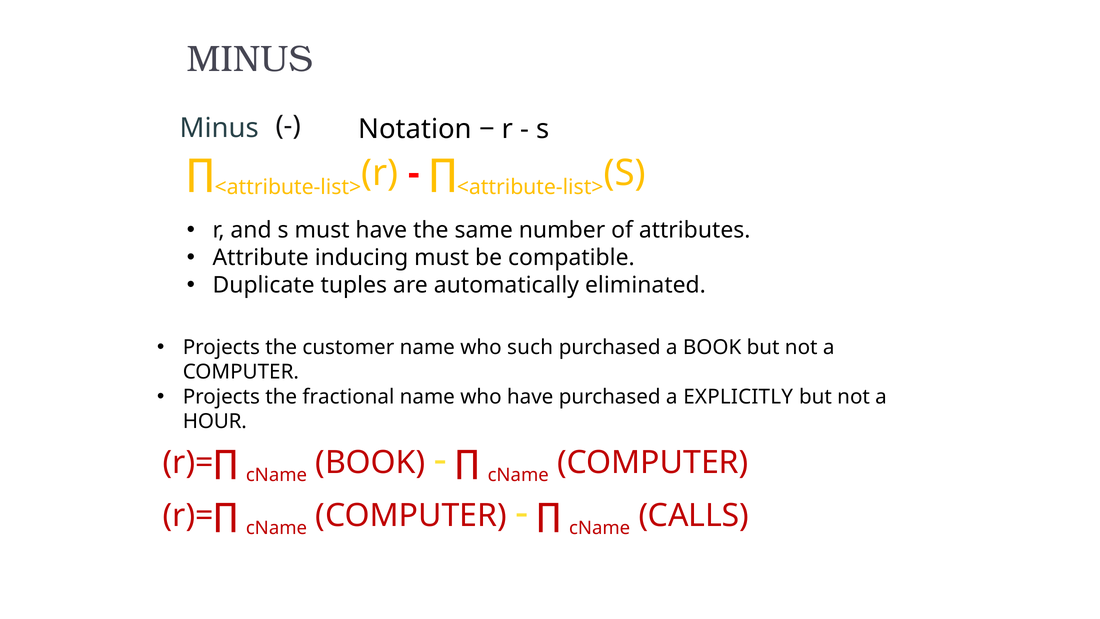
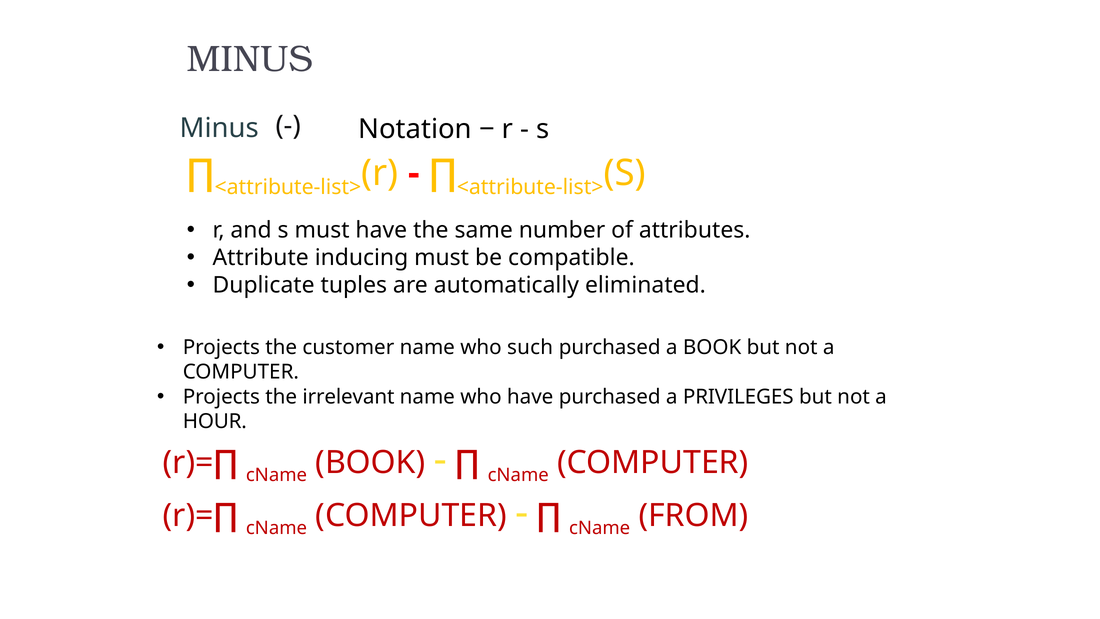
fractional: fractional -> irrelevant (348, 397)
EXPLICITLY: EXPLICITLY -> PRIVILEGES (738, 397)
CALLS: CALLS -> FROM (694, 516)
